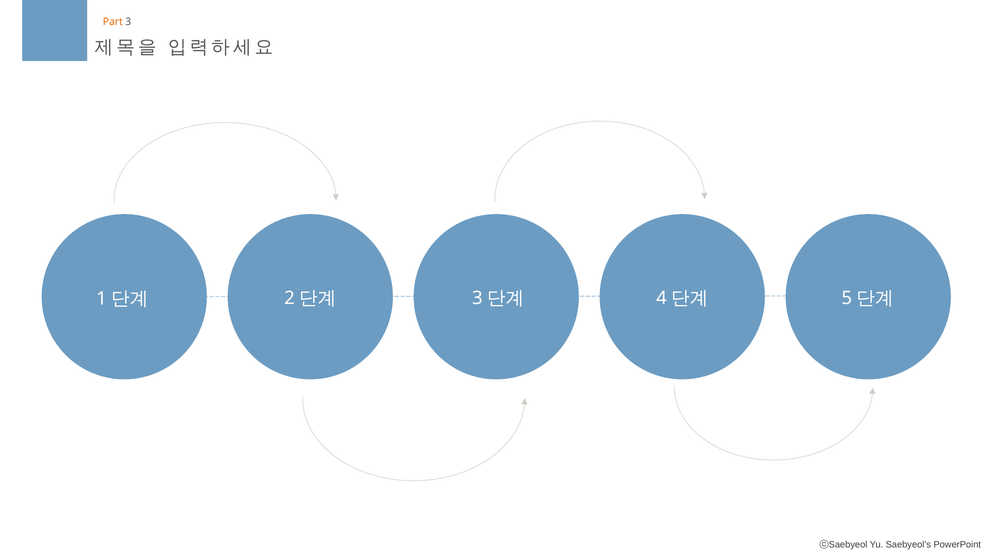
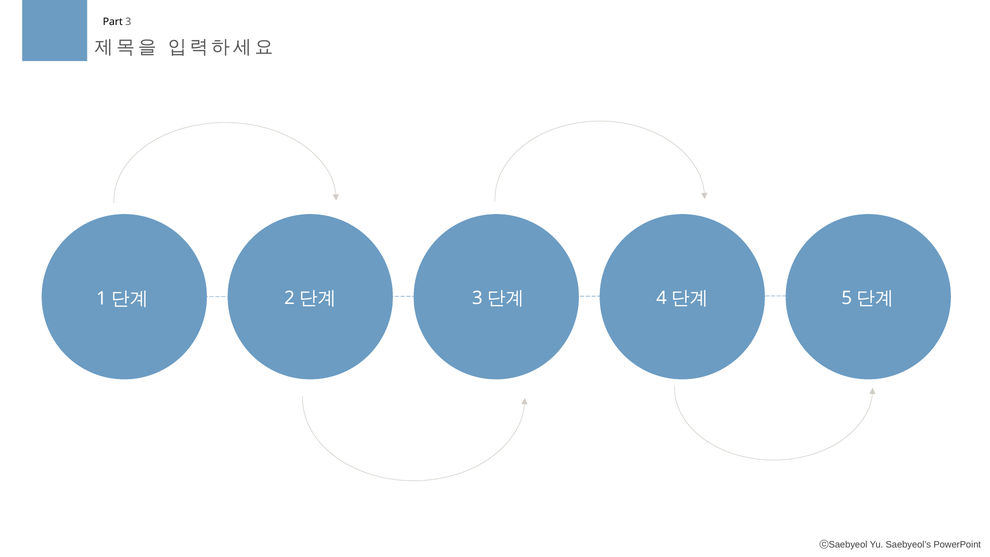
Part colour: orange -> black (113, 22)
